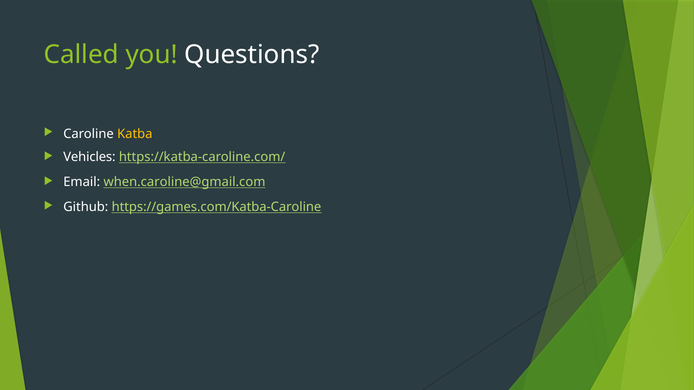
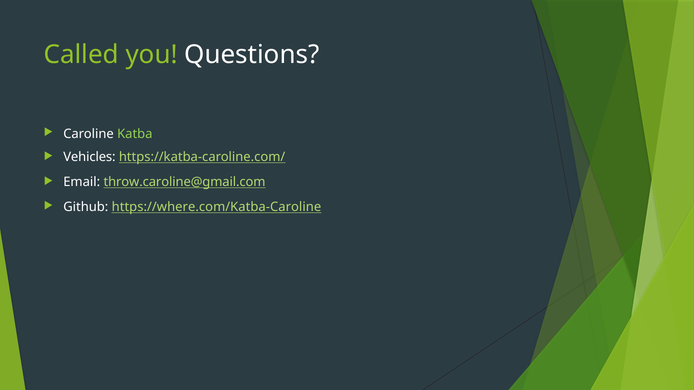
Katba colour: yellow -> light green (135, 134)
when.caroline@gmail.com: when.caroline@gmail.com -> throw.caroline@gmail.com (185, 182)
https://games.com/Katba-Caroline: https://games.com/Katba-Caroline -> https://where.com/Katba-Caroline (216, 207)
